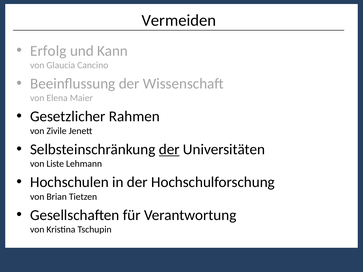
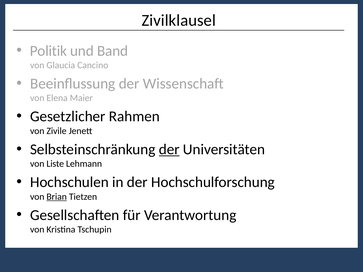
Vermeiden: Vermeiden -> Zivilklausel (179, 20)
Erfolg: Erfolg -> Politik (48, 51)
Kann: Kann -> Band (113, 51)
Brian underline: none -> present (57, 197)
